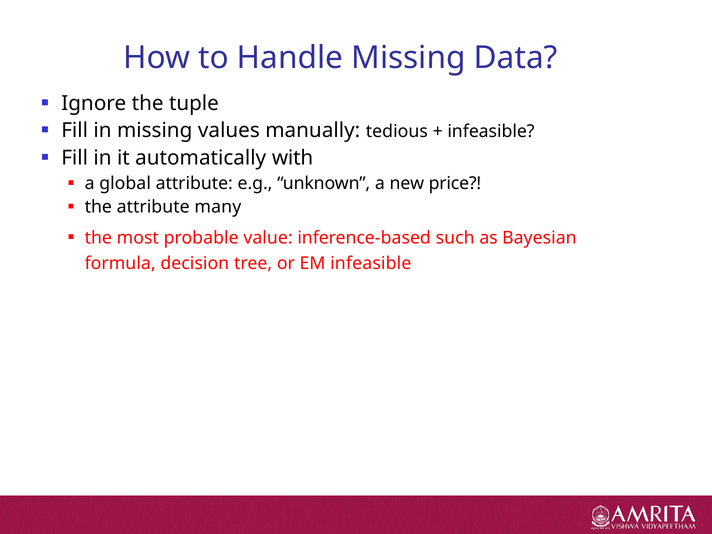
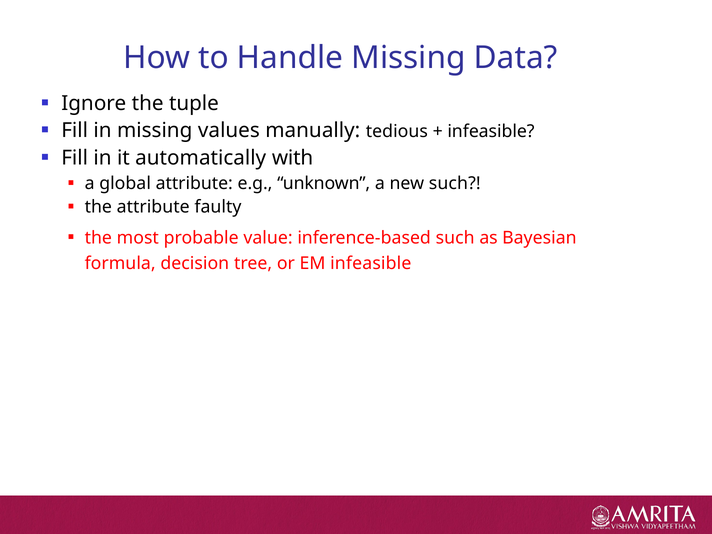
new price: price -> such (455, 184)
many: many -> faulty (218, 207)
